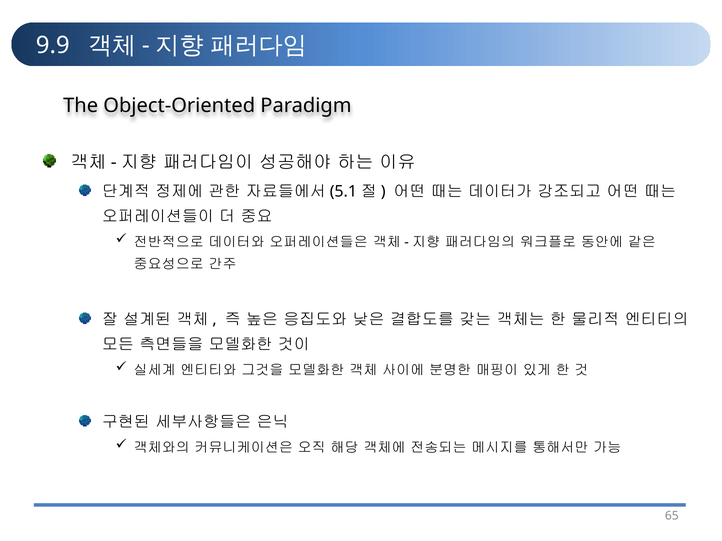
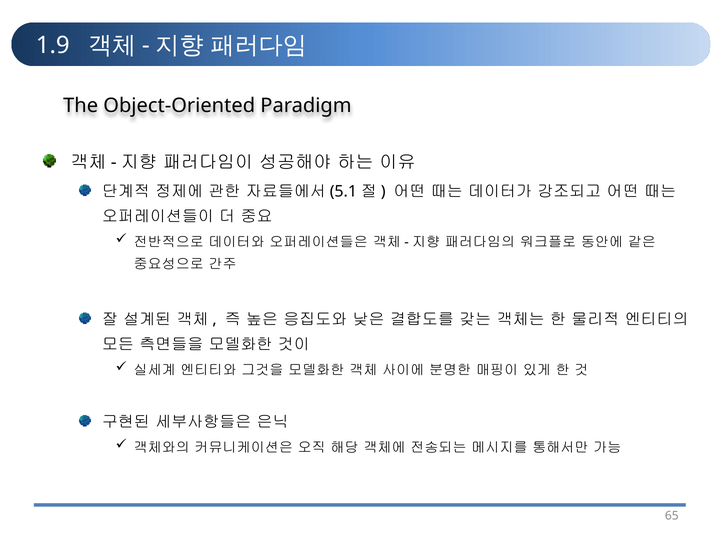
9.9: 9.9 -> 1.9 (53, 46)
